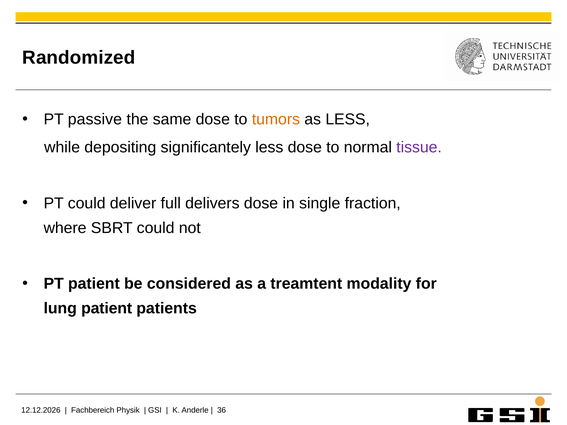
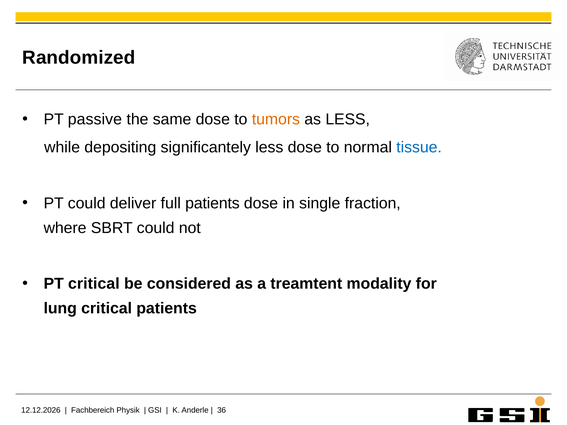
tissue colour: purple -> blue (419, 147)
full delivers: delivers -> patients (212, 203)
PT patient: patient -> critical (94, 284)
lung patient: patient -> critical (107, 309)
